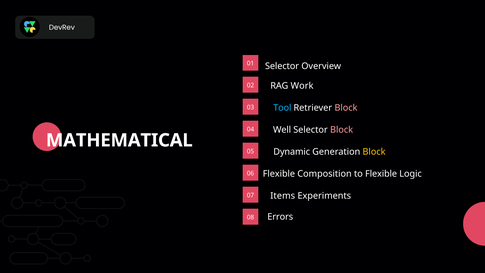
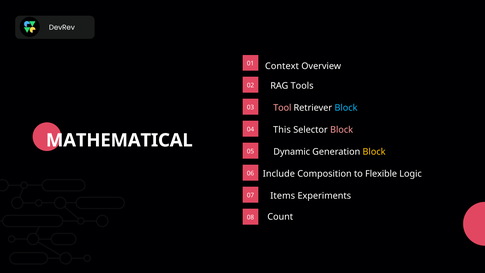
01 Selector: Selector -> Context (282, 66)
Work: Work -> Tools (302, 86)
Tool colour: light blue -> pink (282, 108)
Block colour: pink -> light blue (346, 108)
Well: Well -> This (282, 130)
06 Flexible: Flexible -> Include (279, 174)
Errors: Errors -> Count (280, 217)
